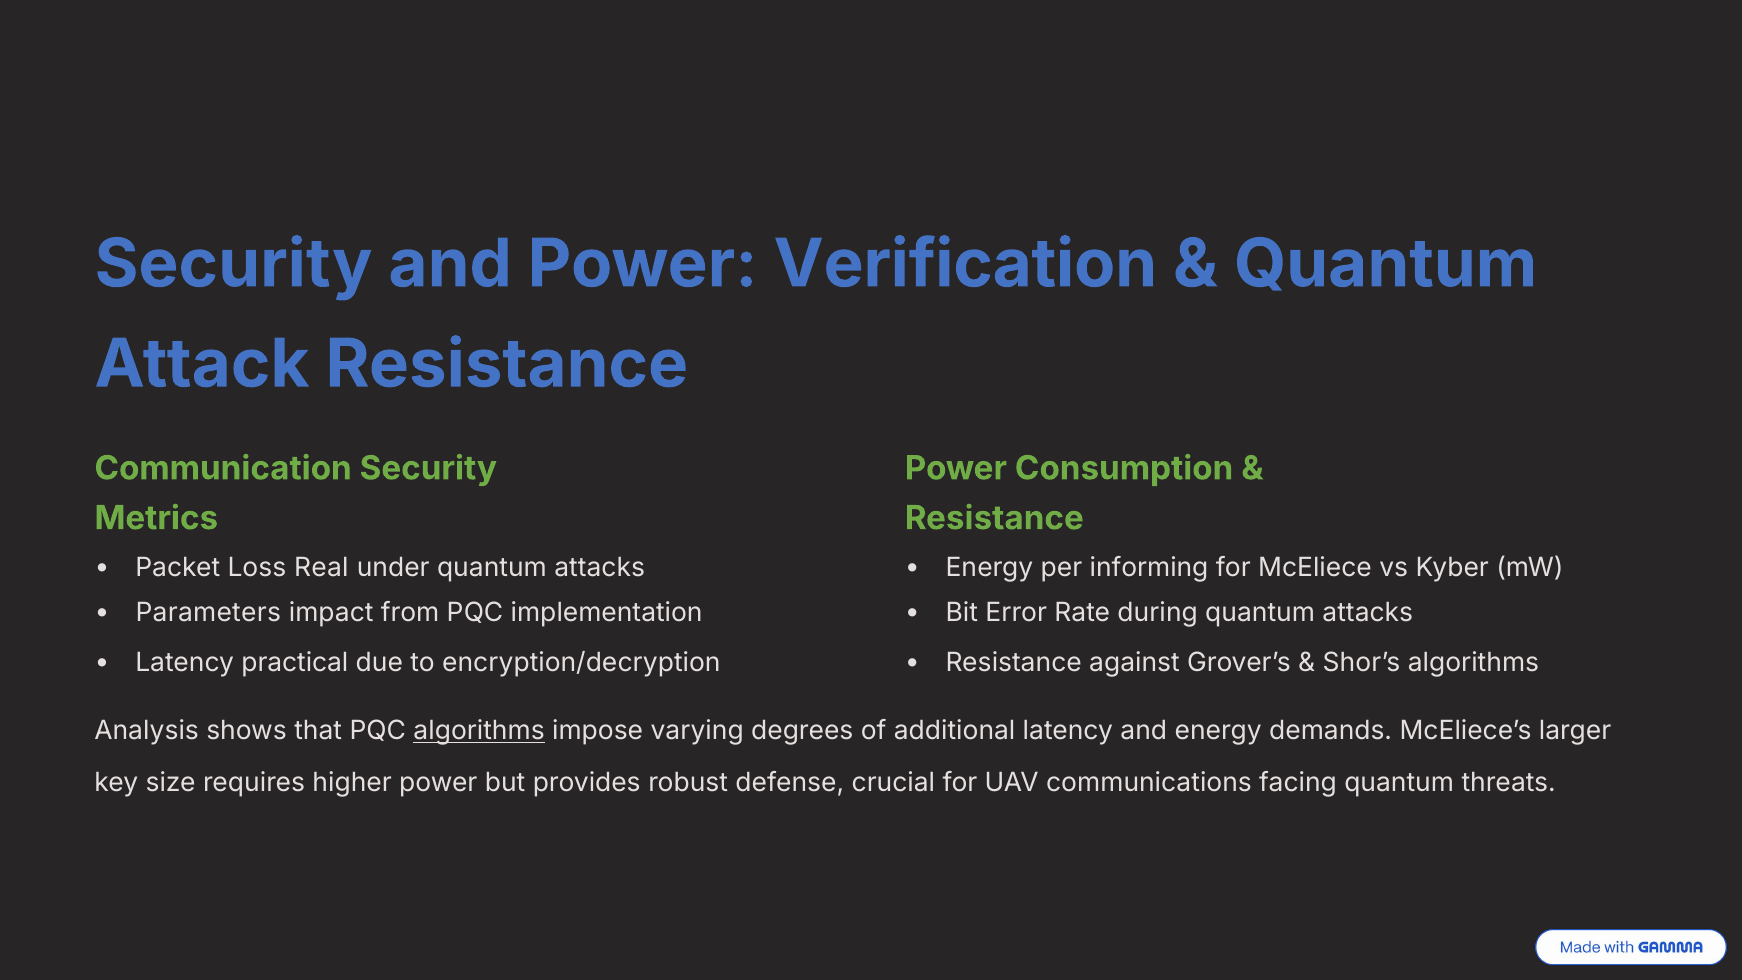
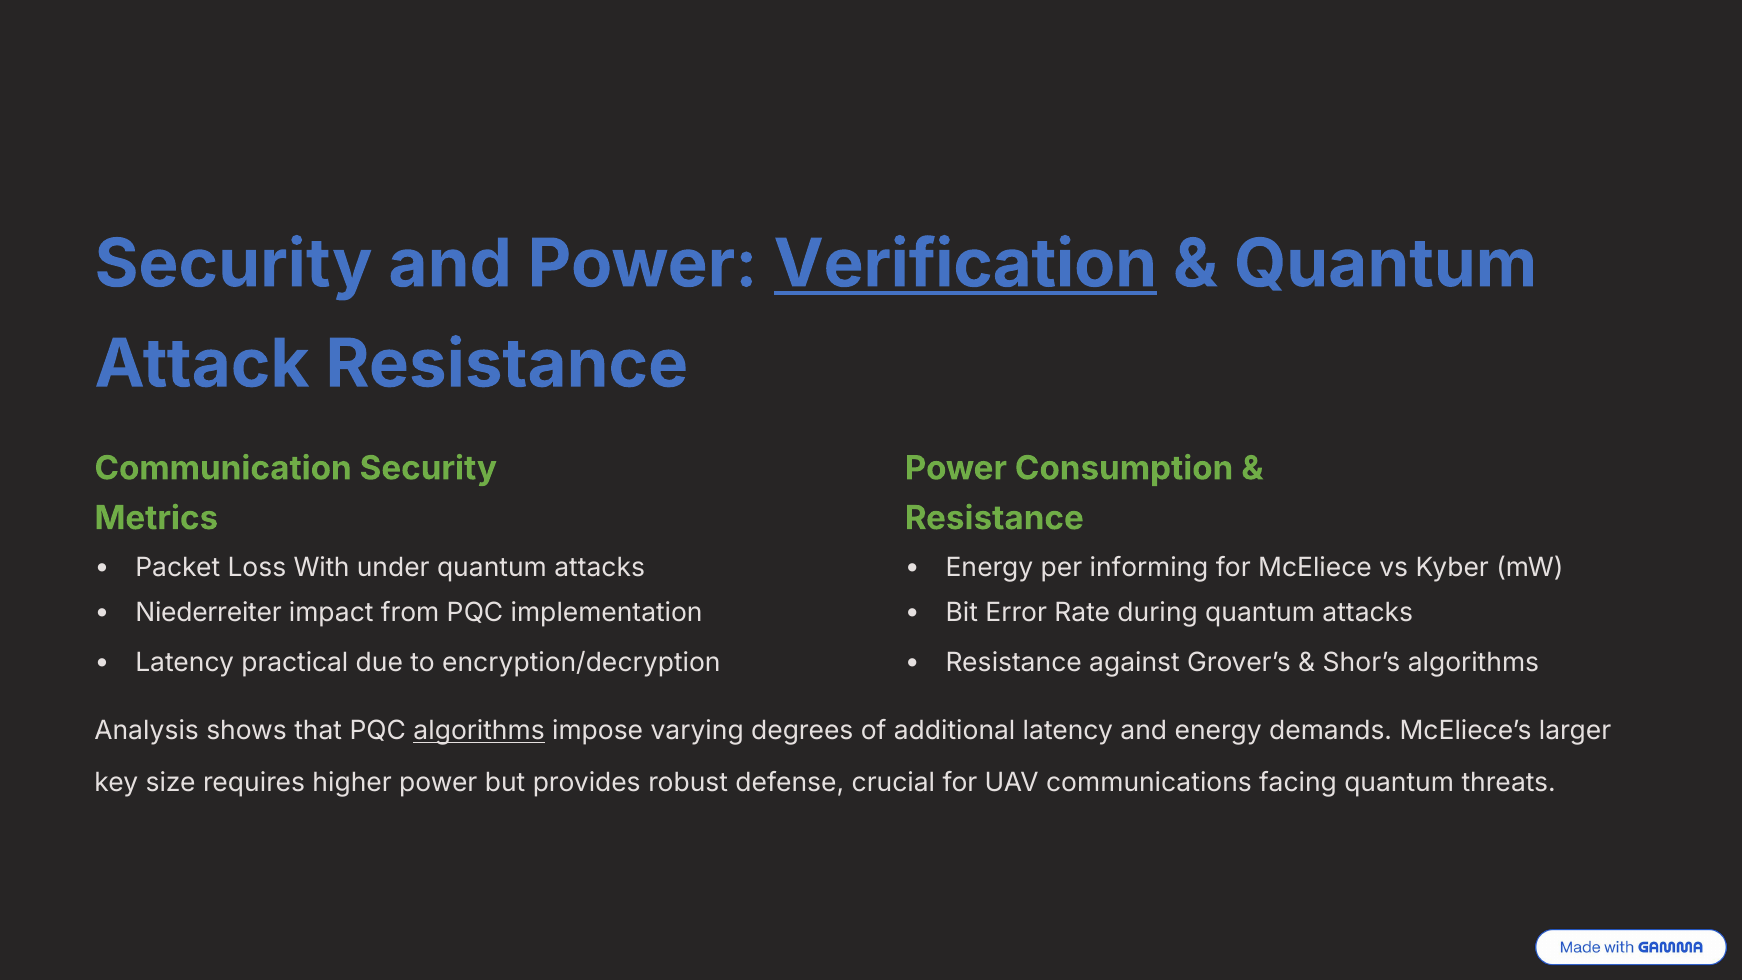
Verification underline: none -> present (965, 264)
Real: Real -> With (322, 568)
Parameters: Parameters -> Niederreiter (209, 613)
